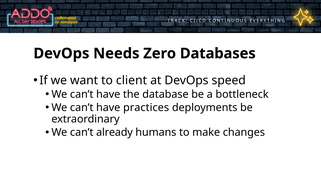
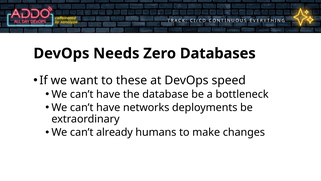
client: client -> these (132, 80)
practices: practices -> networks (146, 107)
